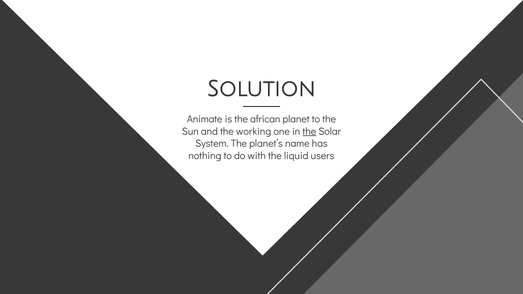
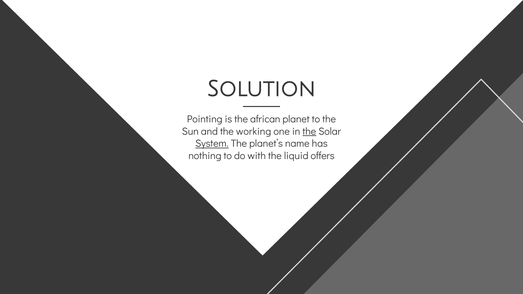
Animate: Animate -> Pointing (205, 119)
System underline: none -> present (212, 144)
users: users -> offers (323, 156)
